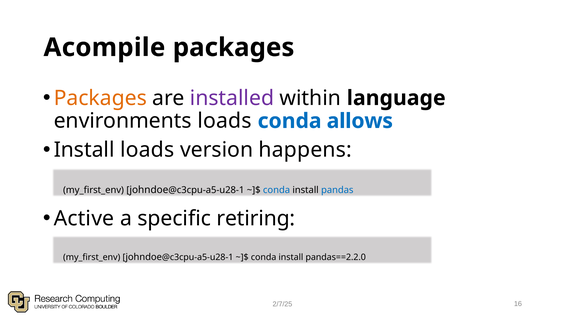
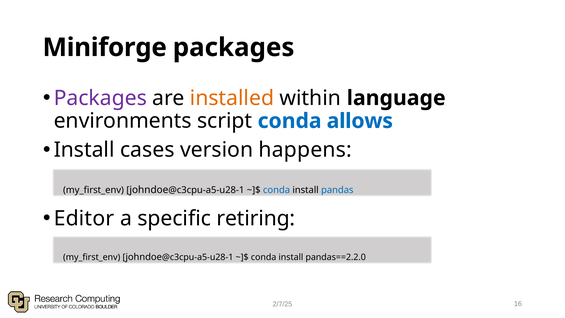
Acompile: Acompile -> Miniforge (105, 47)
Packages colour: orange -> purple (100, 98)
installed colour: purple -> orange (232, 98)
environments loads: loads -> script (225, 121)
Install loads: loads -> cases (147, 150)
Active: Active -> Editor (84, 218)
